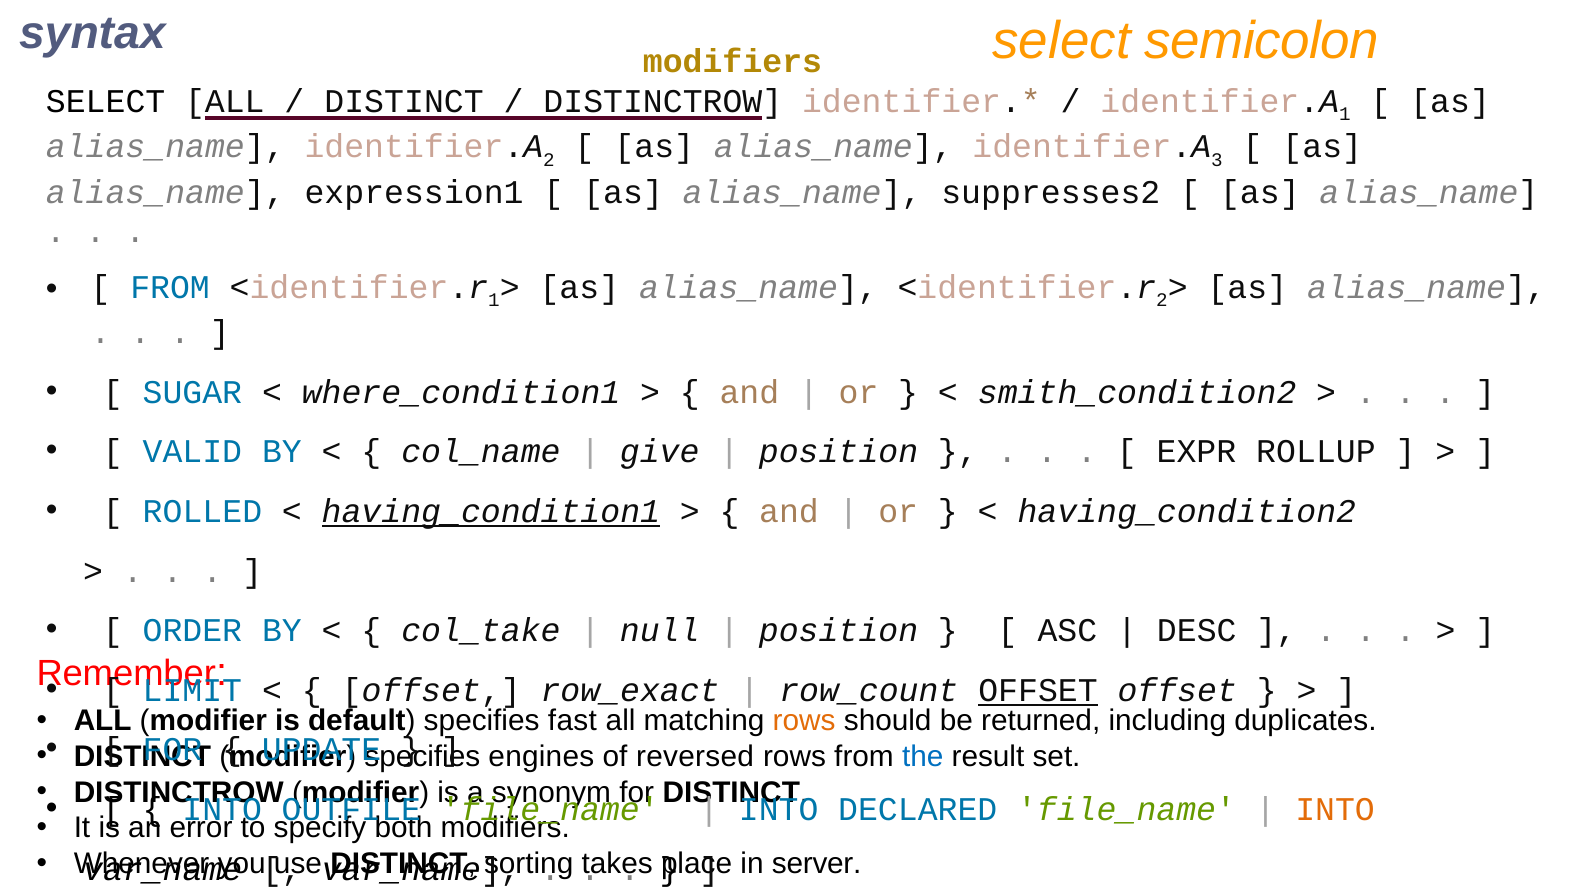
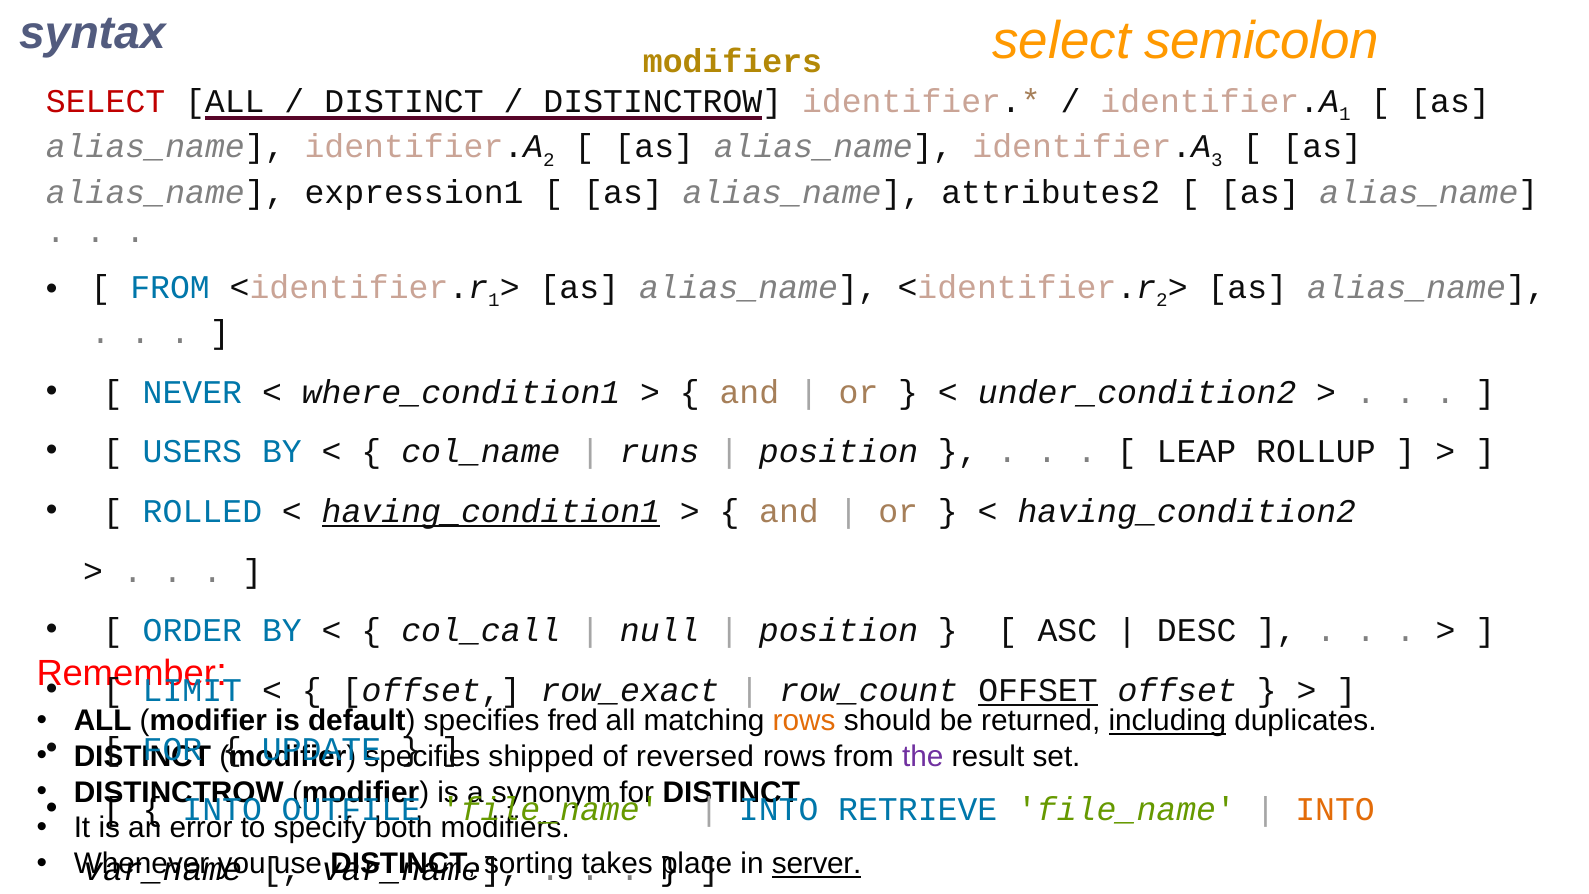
SELECT colour: black -> red (106, 102)
suppresses2: suppresses2 -> attributes2 (1051, 192)
SUGAR: SUGAR -> NEVER (192, 392)
smith_condition2: smith_condition2 -> under_condition2 (1137, 392)
VALID: VALID -> USERS (192, 452)
give: give -> runs (660, 452)
EXPR: EXPR -> LEAP (1196, 452)
col_take: col_take -> col_call (481, 631)
fast: fast -> fred (573, 721)
including underline: none -> present (1167, 721)
engines: engines -> shipped (541, 756)
the colour: blue -> purple (923, 756)
DECLARED: DECLARED -> RETRIEVE (918, 809)
server underline: none -> present (817, 864)
